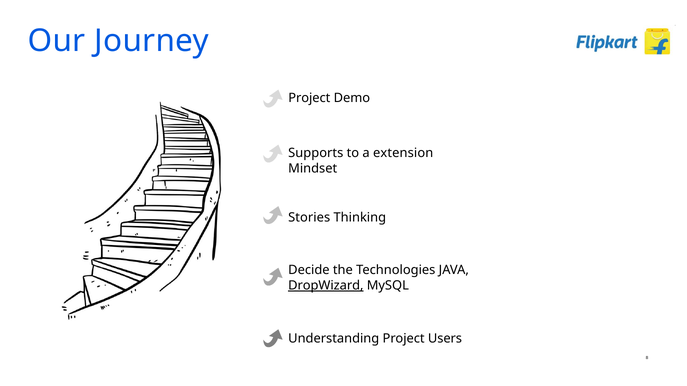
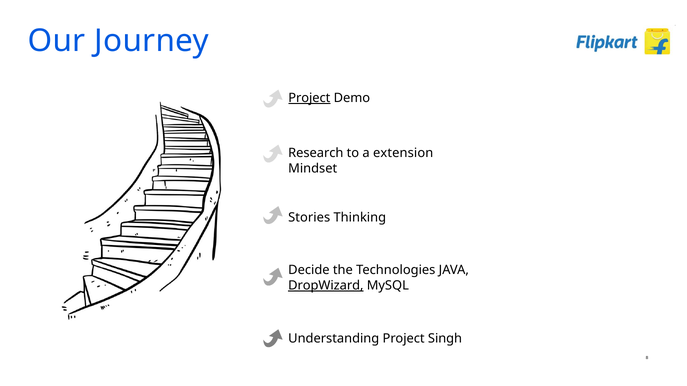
Project underline: none -> present (309, 98)
Supports: Supports -> Research (316, 153)
Users: Users -> Singh (445, 339)
